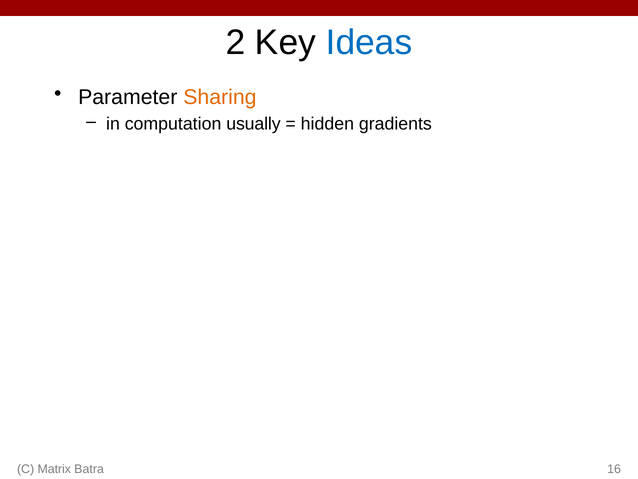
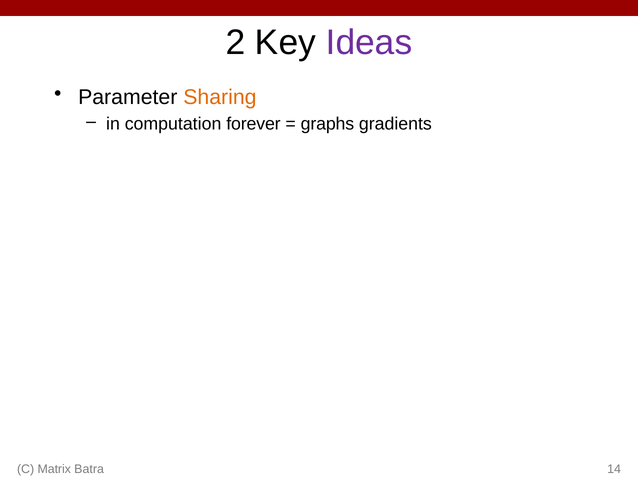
Ideas colour: blue -> purple (369, 42)
usually: usually -> forever (253, 124)
hidden: hidden -> graphs (327, 124)
16: 16 -> 14 (614, 469)
